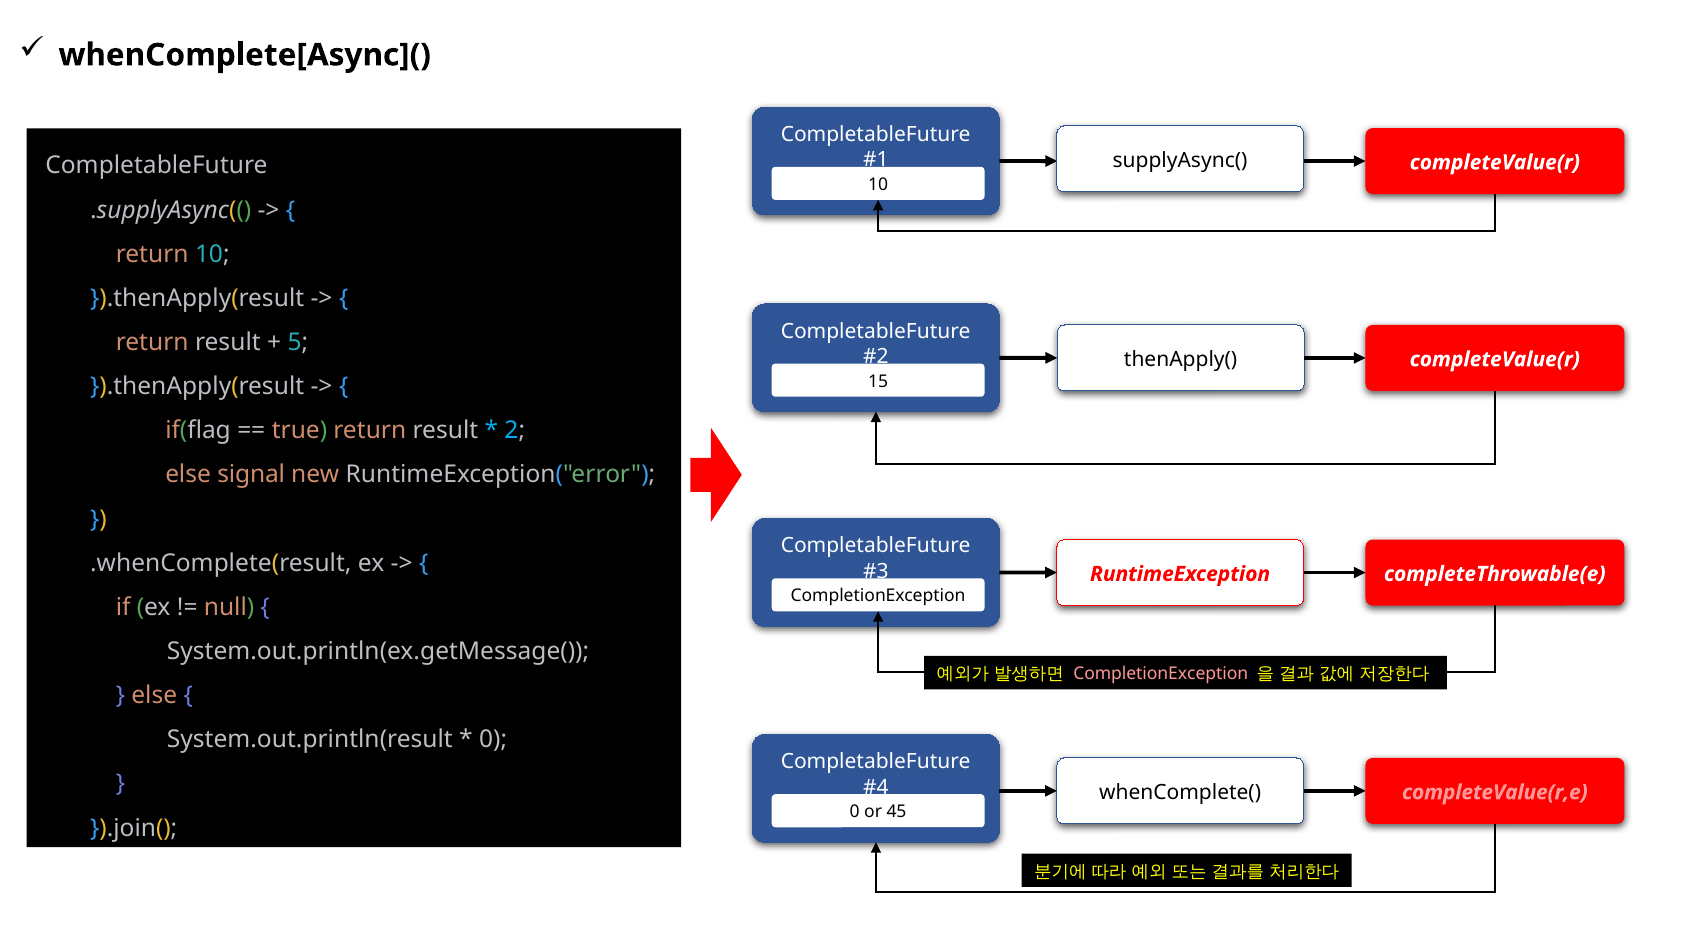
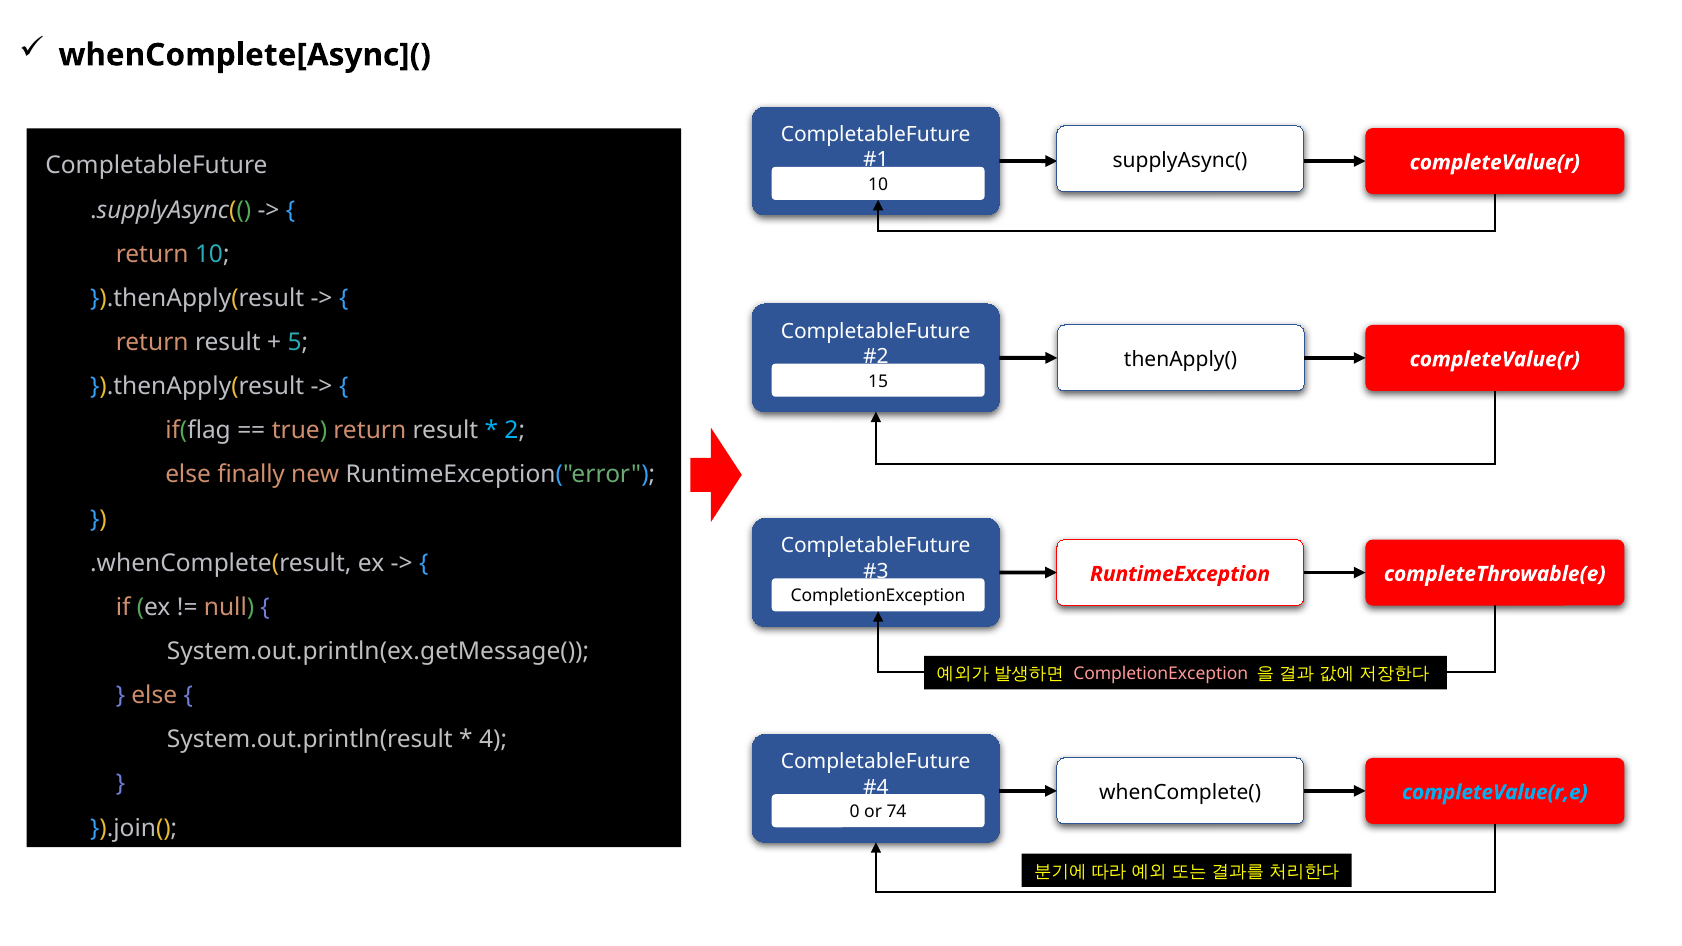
signal: signal -> finally (251, 475)
0: 0 -> 4 (493, 740)
completeValue(r,e colour: pink -> light blue (1495, 792)
45: 45 -> 74 (897, 812)
